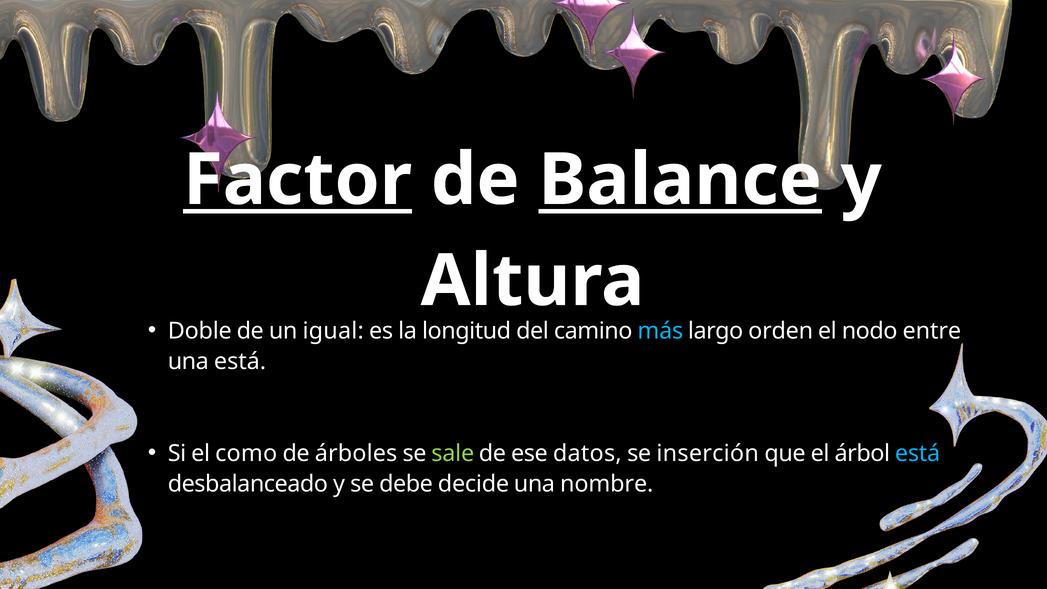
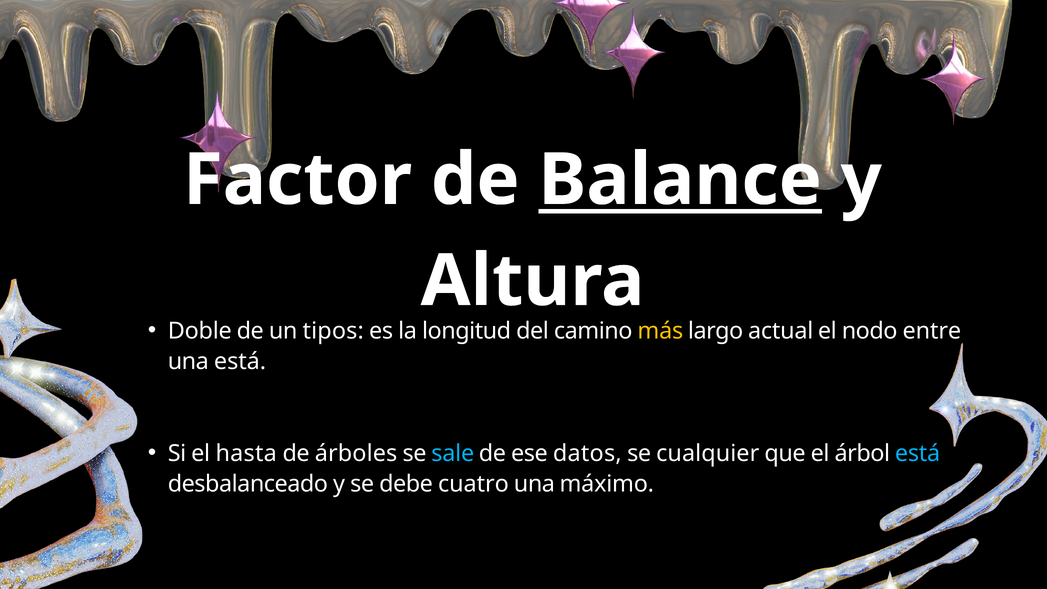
Factor underline: present -> none (298, 180)
igual: igual -> tipos (333, 331)
más colour: light blue -> yellow (660, 331)
orden: orden -> actual (781, 331)
como: como -> hasta (246, 453)
sale colour: light green -> light blue (453, 453)
inserción: inserción -> cualquier (708, 453)
decide: decide -> cuatro (473, 484)
nombre: nombre -> máximo (607, 484)
